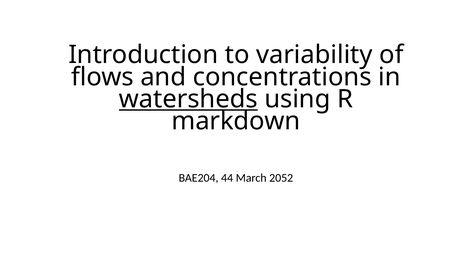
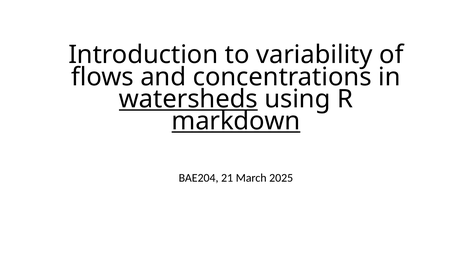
markdown underline: none -> present (236, 121)
44: 44 -> 21 (227, 178)
2052: 2052 -> 2025 (281, 178)
